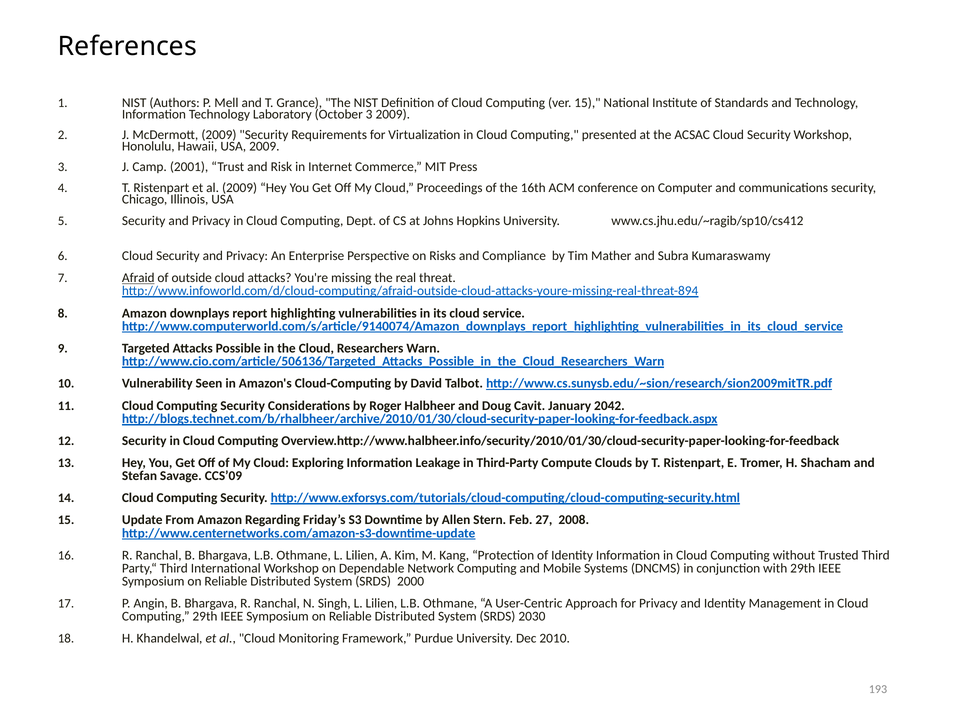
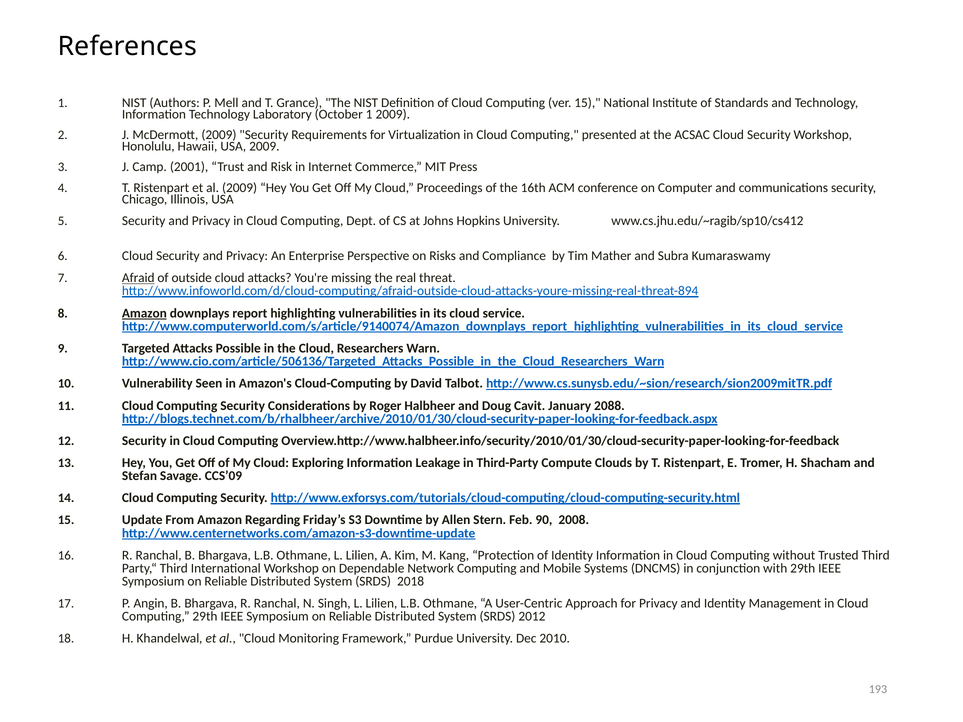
October 3: 3 -> 1 (369, 114)
Amazon underline: none -> present (144, 313)
2042: 2042 -> 2088 (609, 406)
27: 27 -> 90 (544, 520)
2000: 2000 -> 2018 (411, 581)
2030: 2030 -> 2012 (532, 616)
